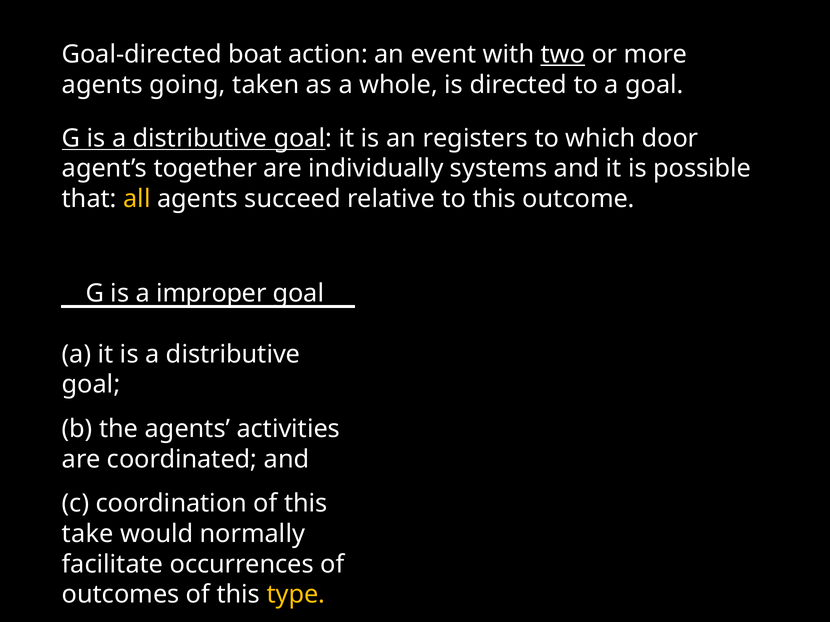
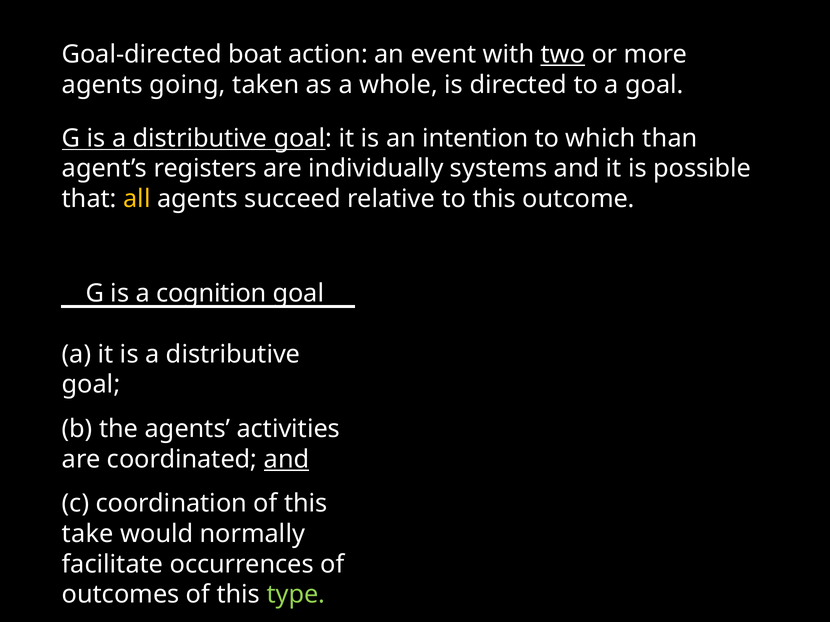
registers: registers -> intention (475, 138)
door: door -> than (670, 138)
together: together -> registers (205, 169)
improper: improper -> cognition (211, 294)
and underline: none -> present (287, 460)
type colour: yellow -> light green (296, 595)
